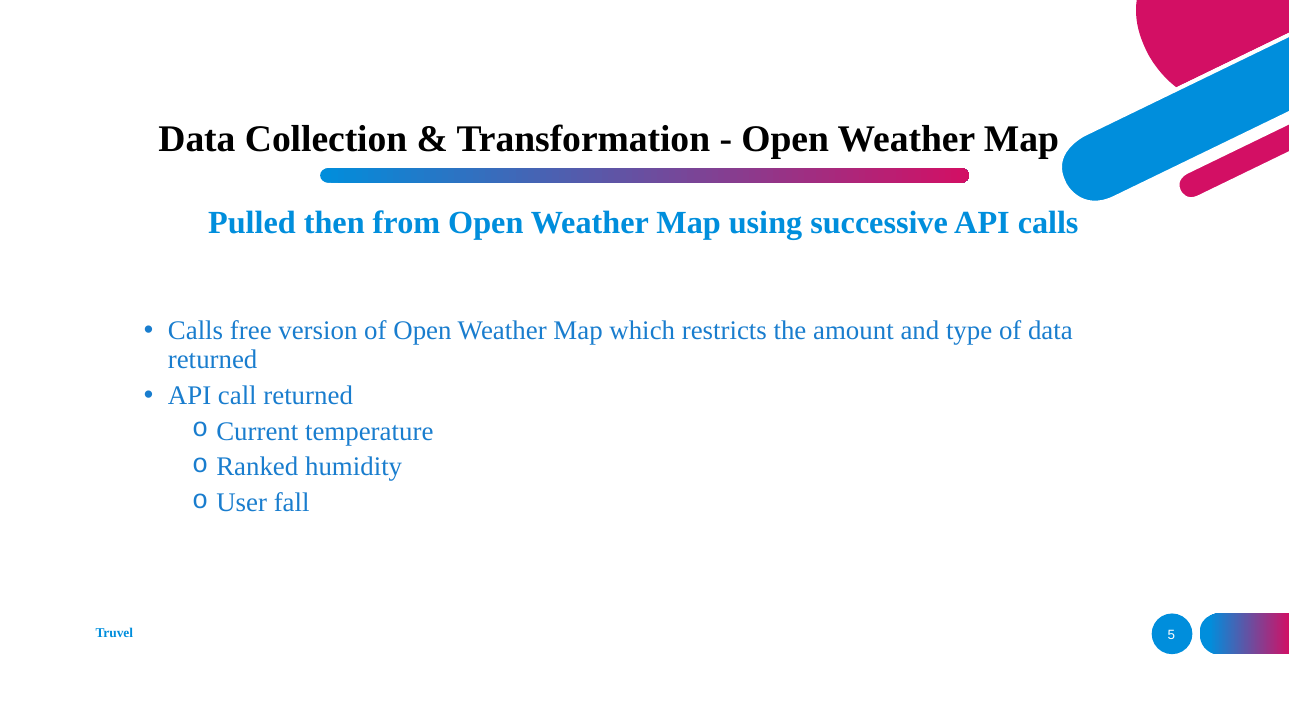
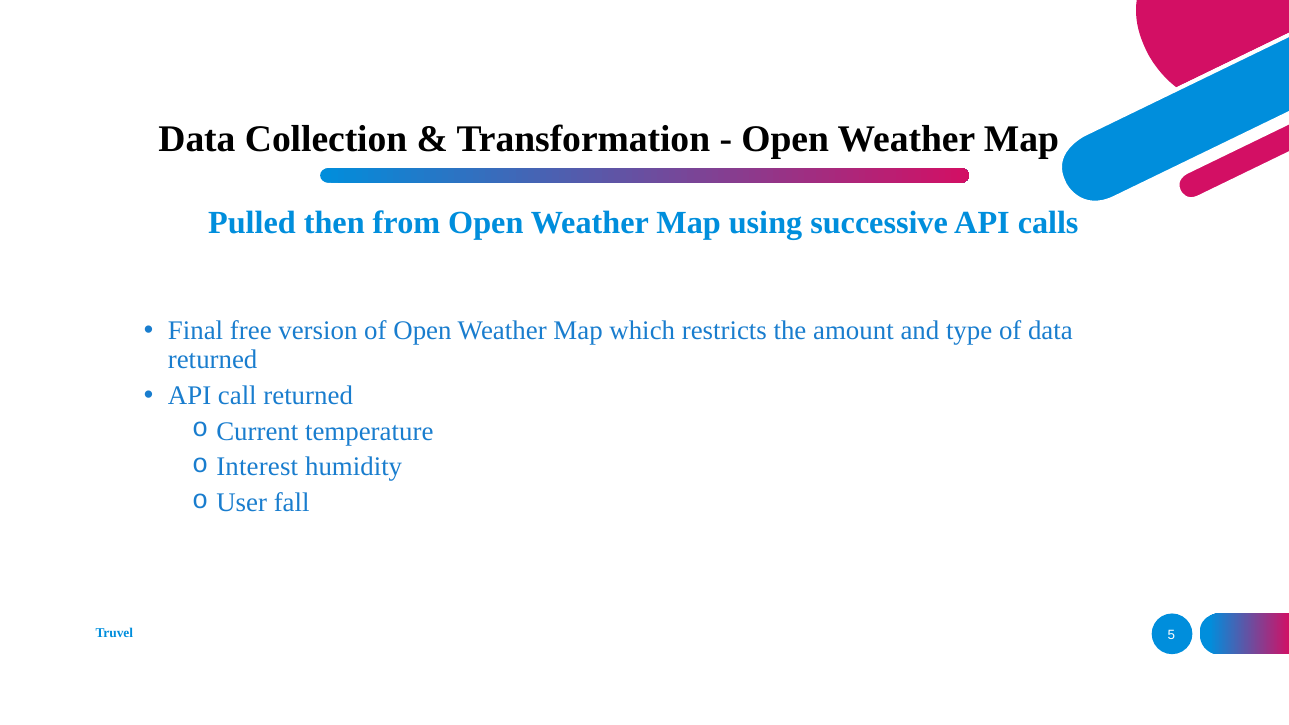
Calls: Calls -> Final (196, 331)
Ranked: Ranked -> Interest (257, 467)
